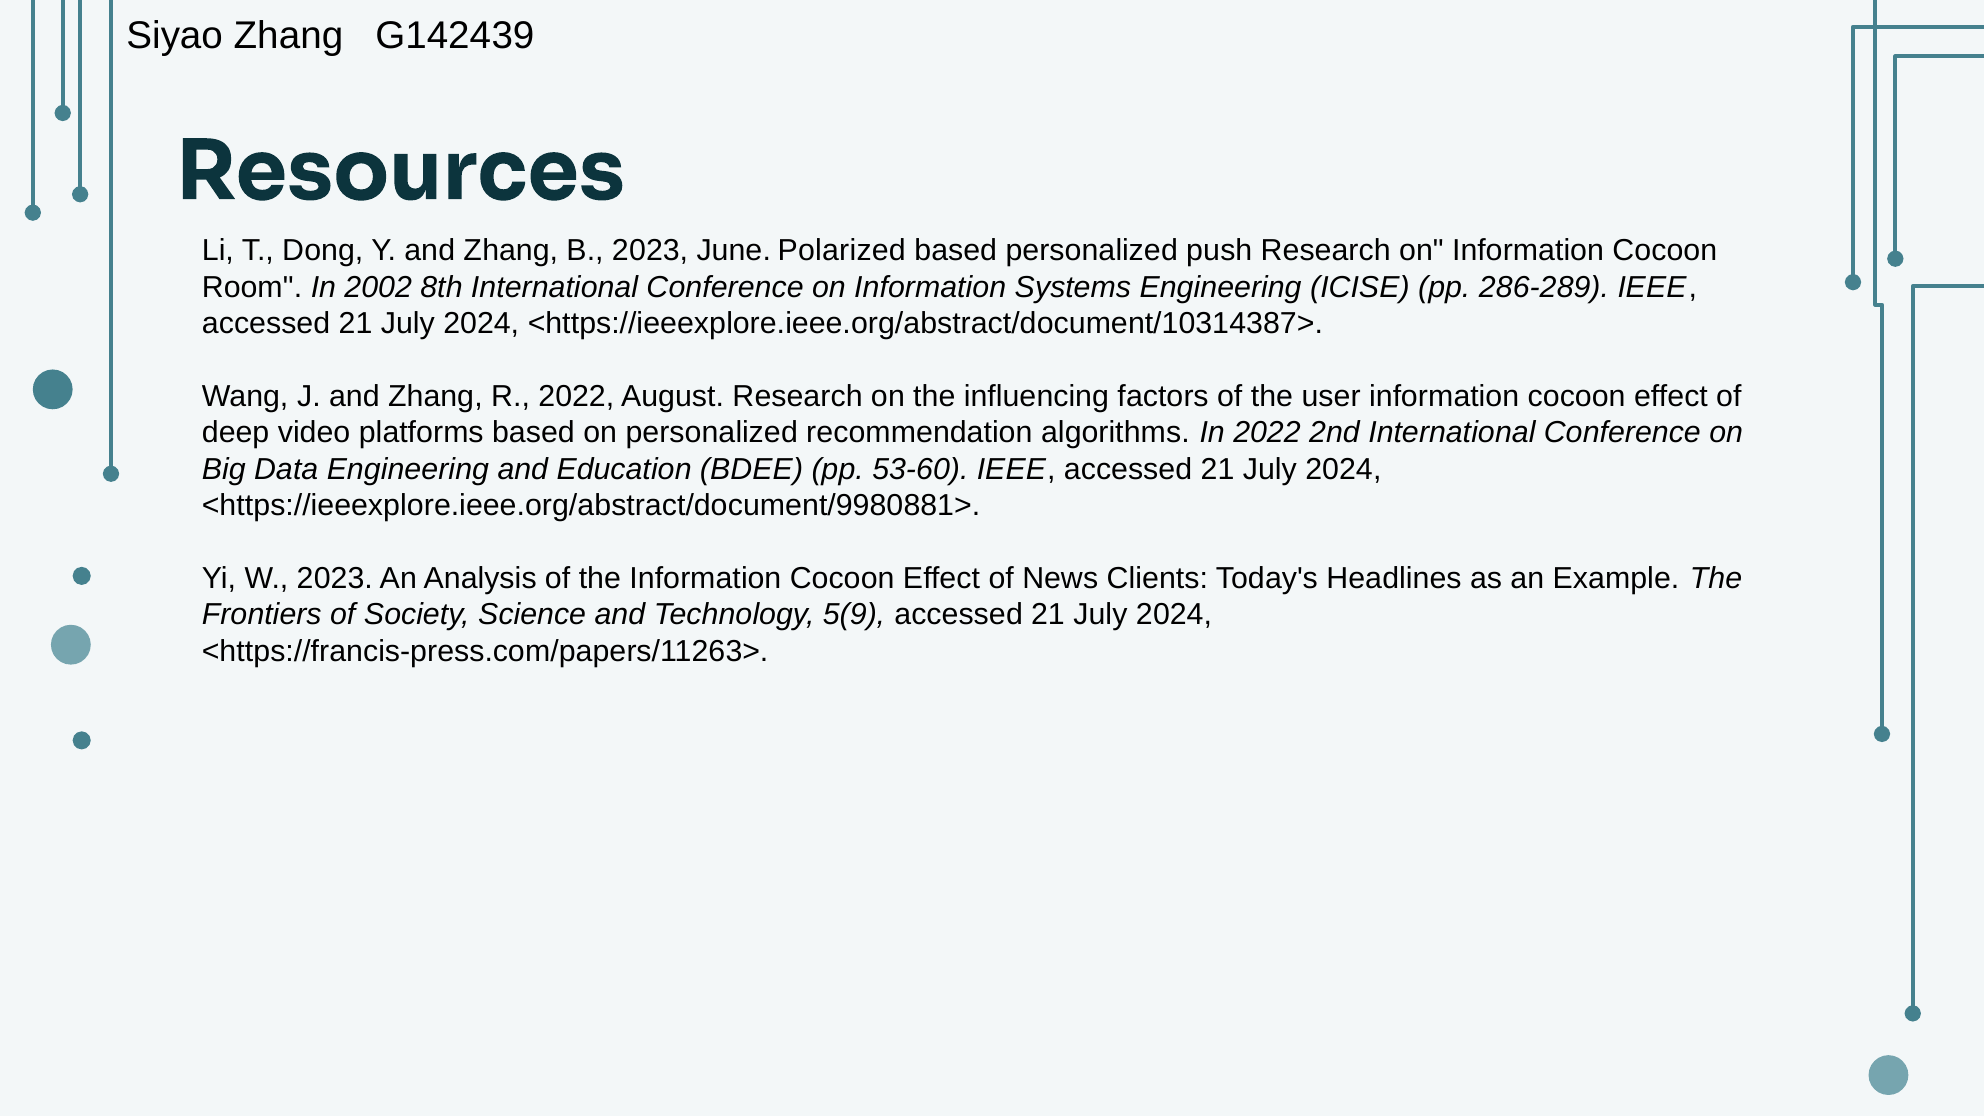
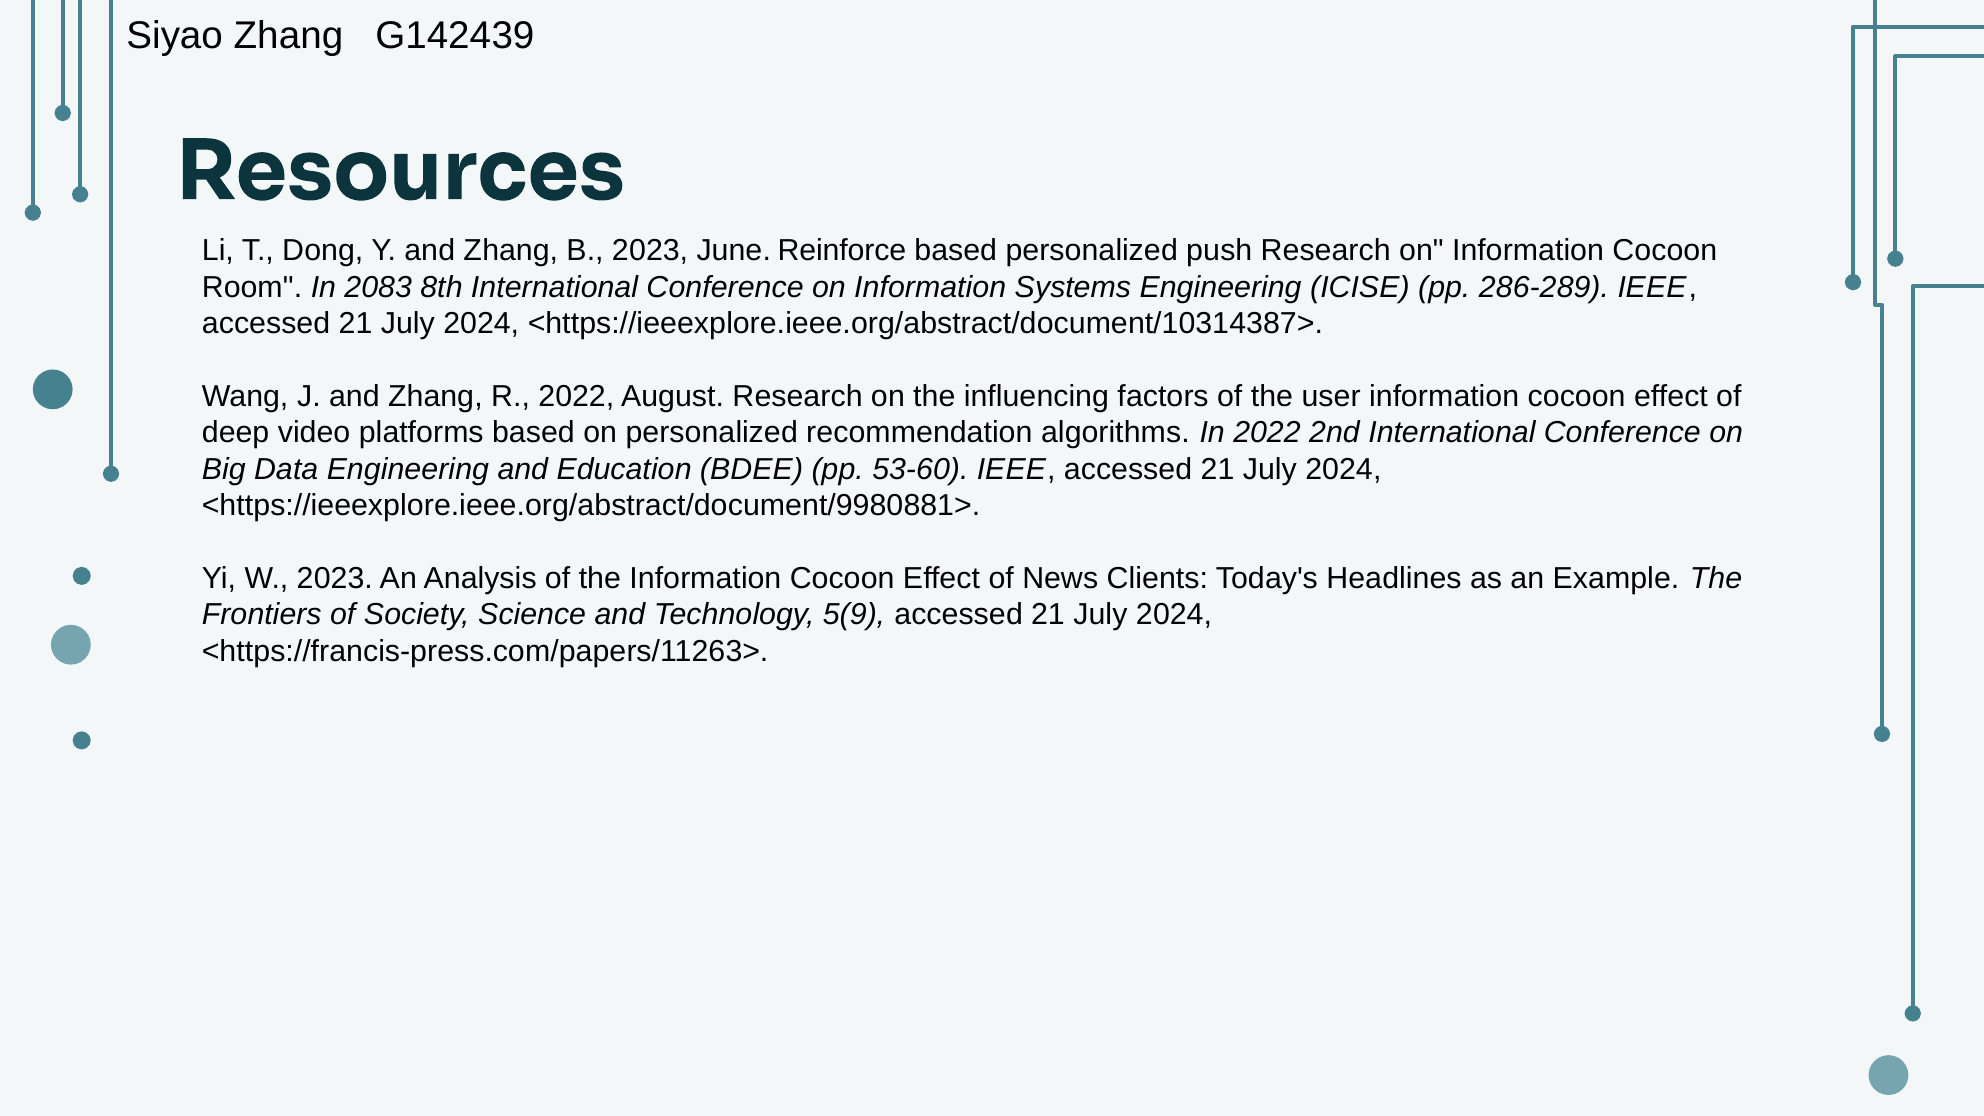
Polarized: Polarized -> Reinforce (842, 251)
2002: 2002 -> 2083 (378, 287)
